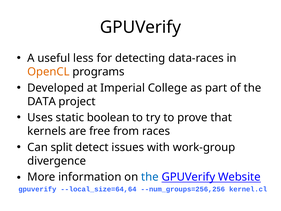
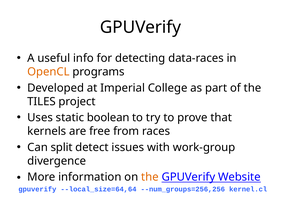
less: less -> info (83, 58)
DATA: DATA -> TILES (42, 101)
the colour: blue -> orange (150, 177)
